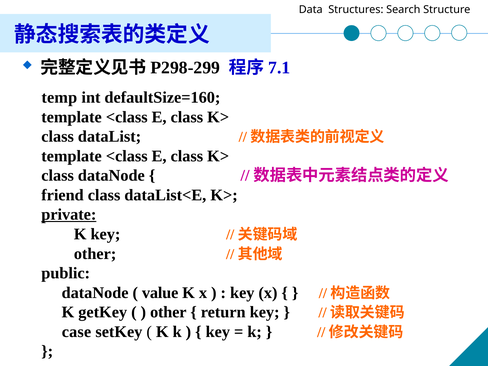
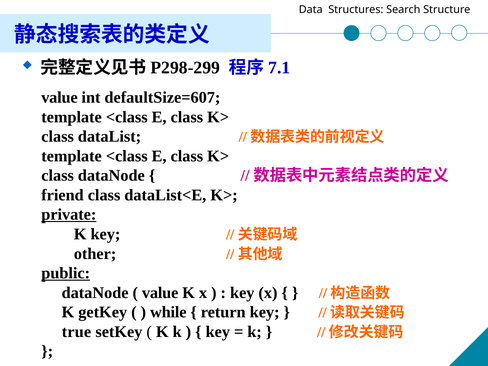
temp: temp -> value (59, 97)
defaultSize=160: defaultSize=160 -> defaultSize=607 (162, 97)
public underline: none -> present (66, 273)
other: other -> while (168, 312)
case: case -> true (76, 332)
